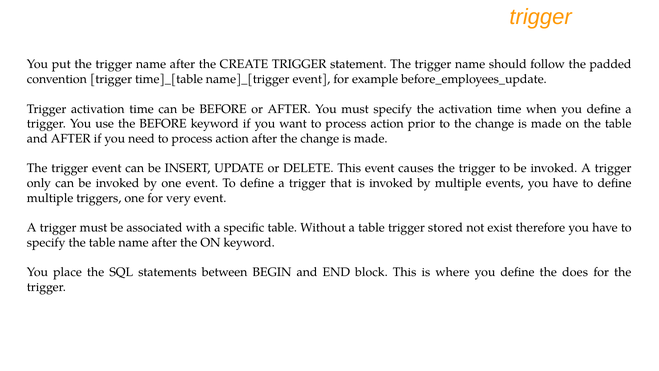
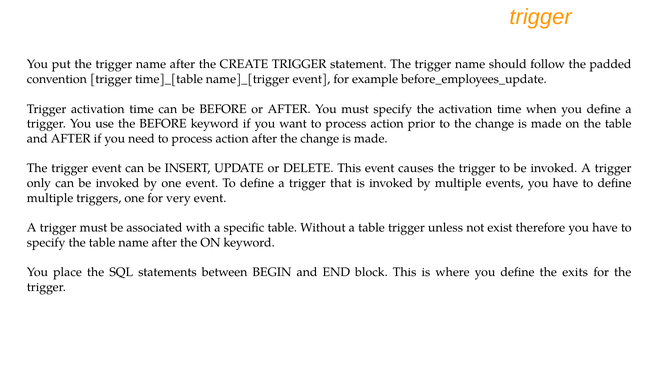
stored: stored -> unless (446, 227)
does: does -> exits (575, 272)
